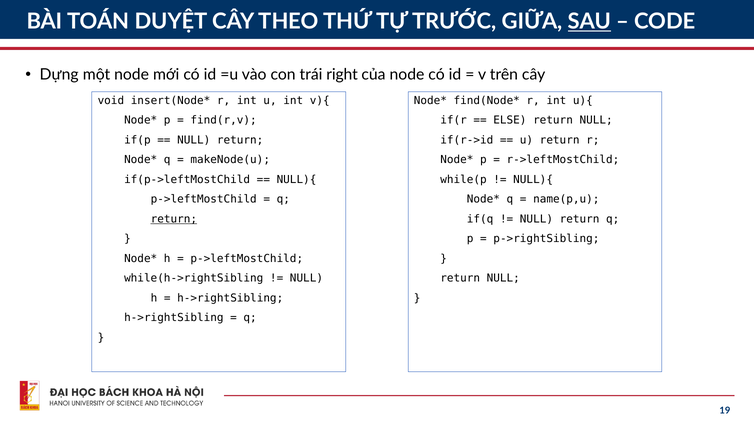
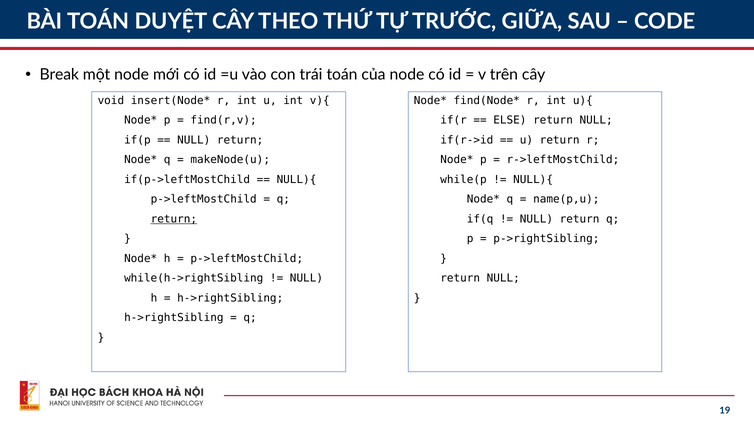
SAU underline: present -> none (589, 22)
Dựng: Dựng -> Break (59, 75)
trái right: right -> toán (342, 75)
